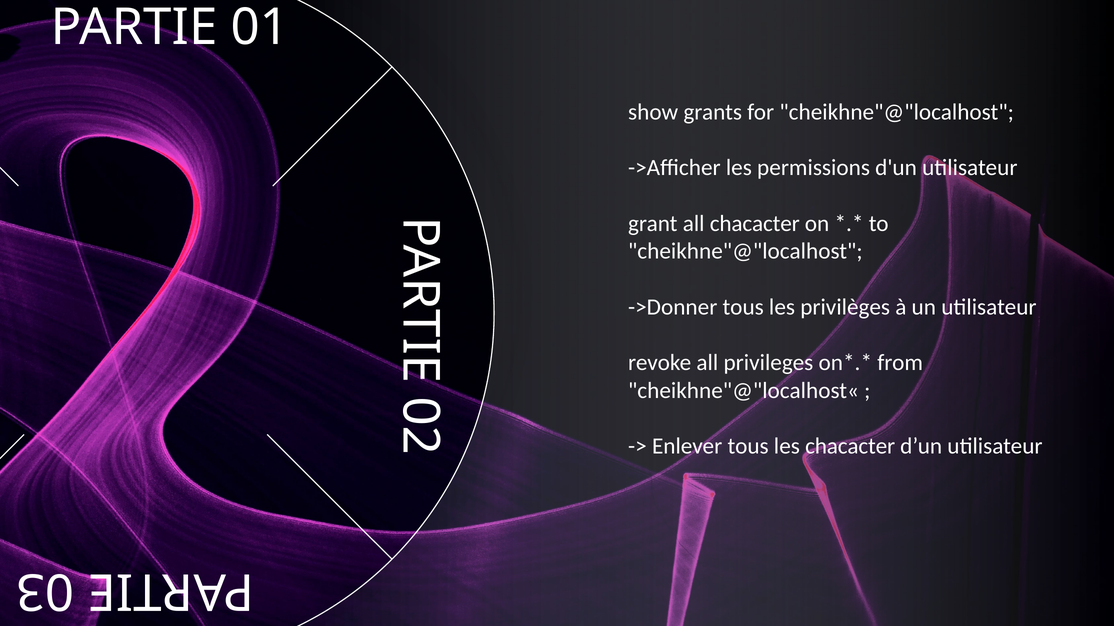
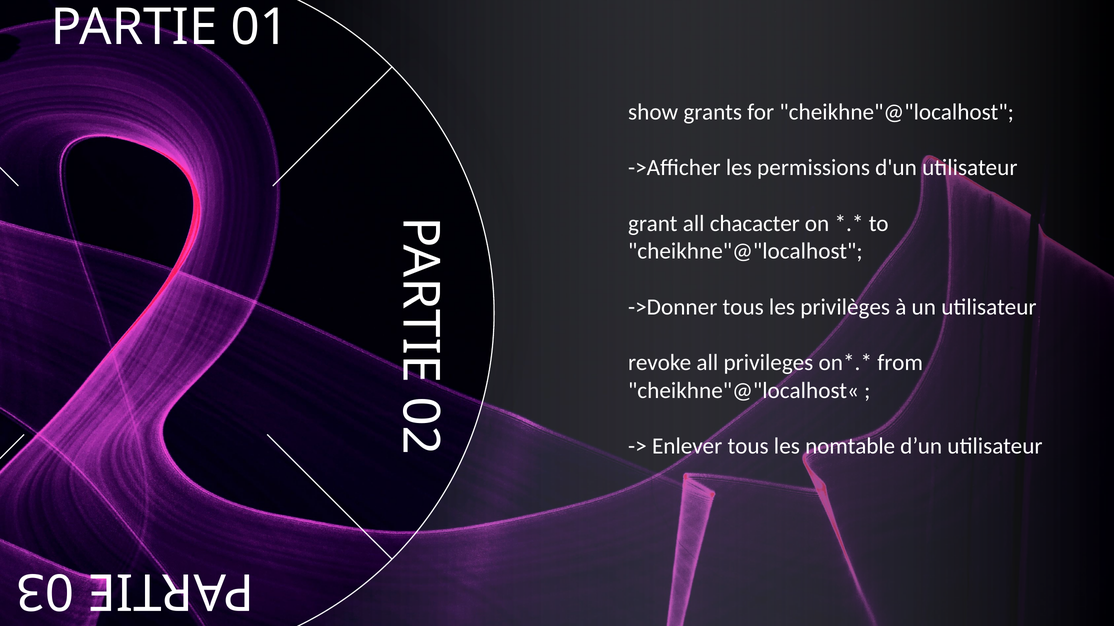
les chacacter: chacacter -> nomtable (850, 447)
